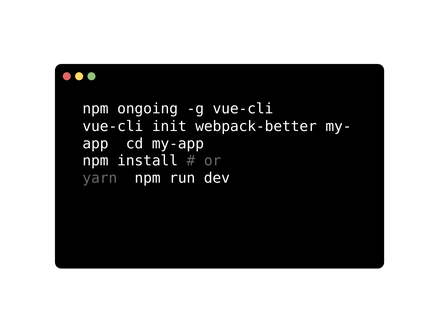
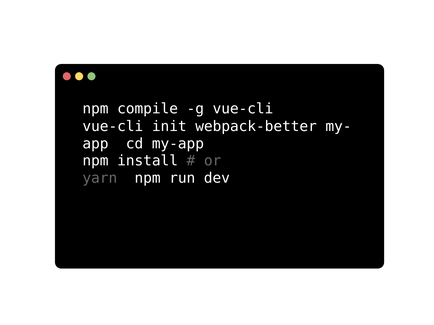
ongoing: ongoing -> compile (148, 109)
